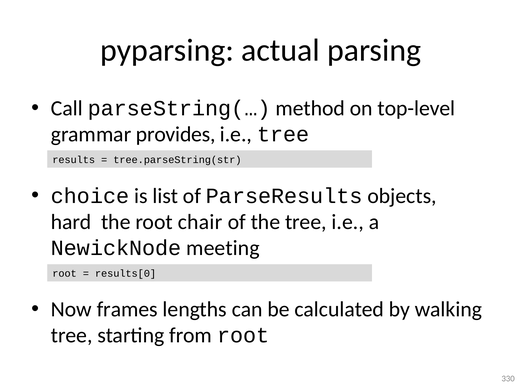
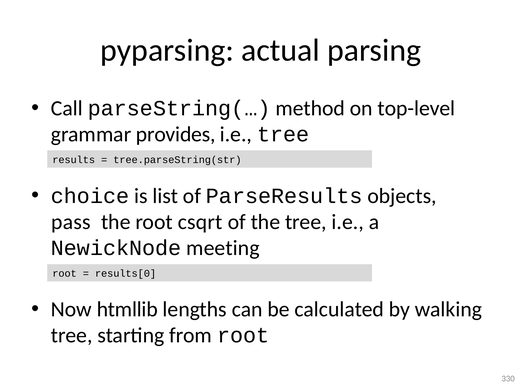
hard: hard -> pass (71, 222)
chair: chair -> csqrt (200, 222)
frames: frames -> htmllib (127, 310)
